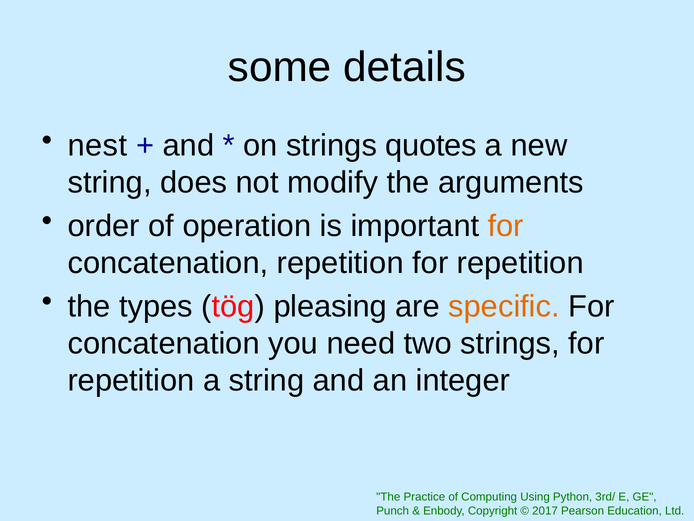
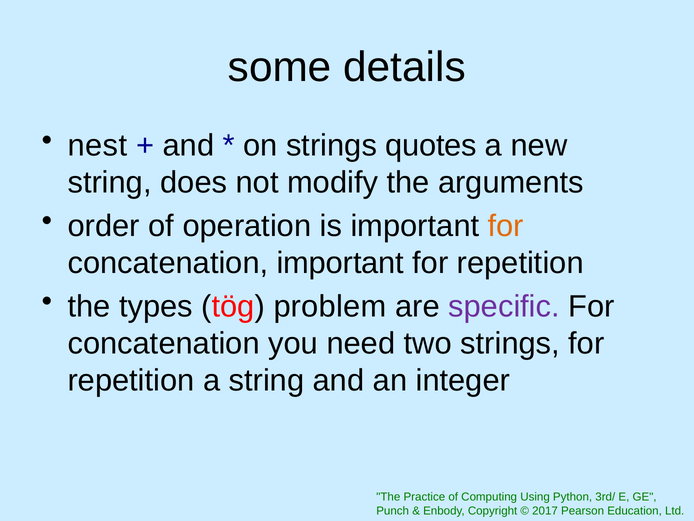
concatenation repetition: repetition -> important (340, 263)
pleasing: pleasing -> problem (330, 306)
specific colour: orange -> purple (504, 306)
